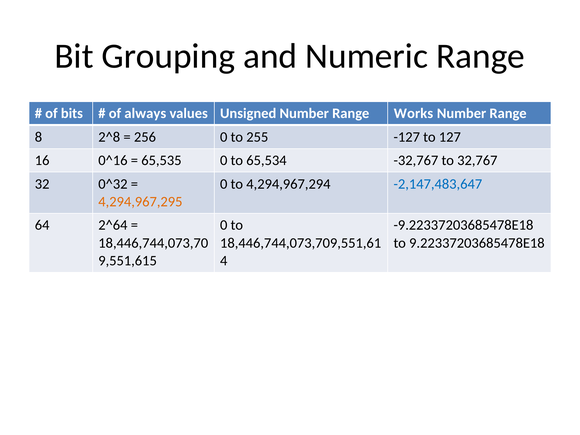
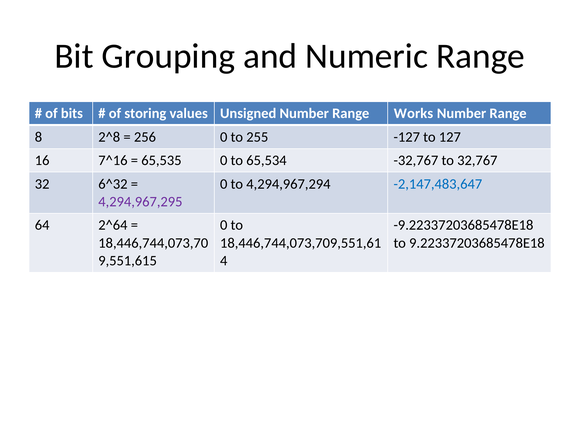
always: always -> storing (145, 113)
0^16: 0^16 -> 7^16 (113, 160)
0^32: 0^32 -> 6^32 (113, 184)
4,294,967,295 colour: orange -> purple (140, 202)
